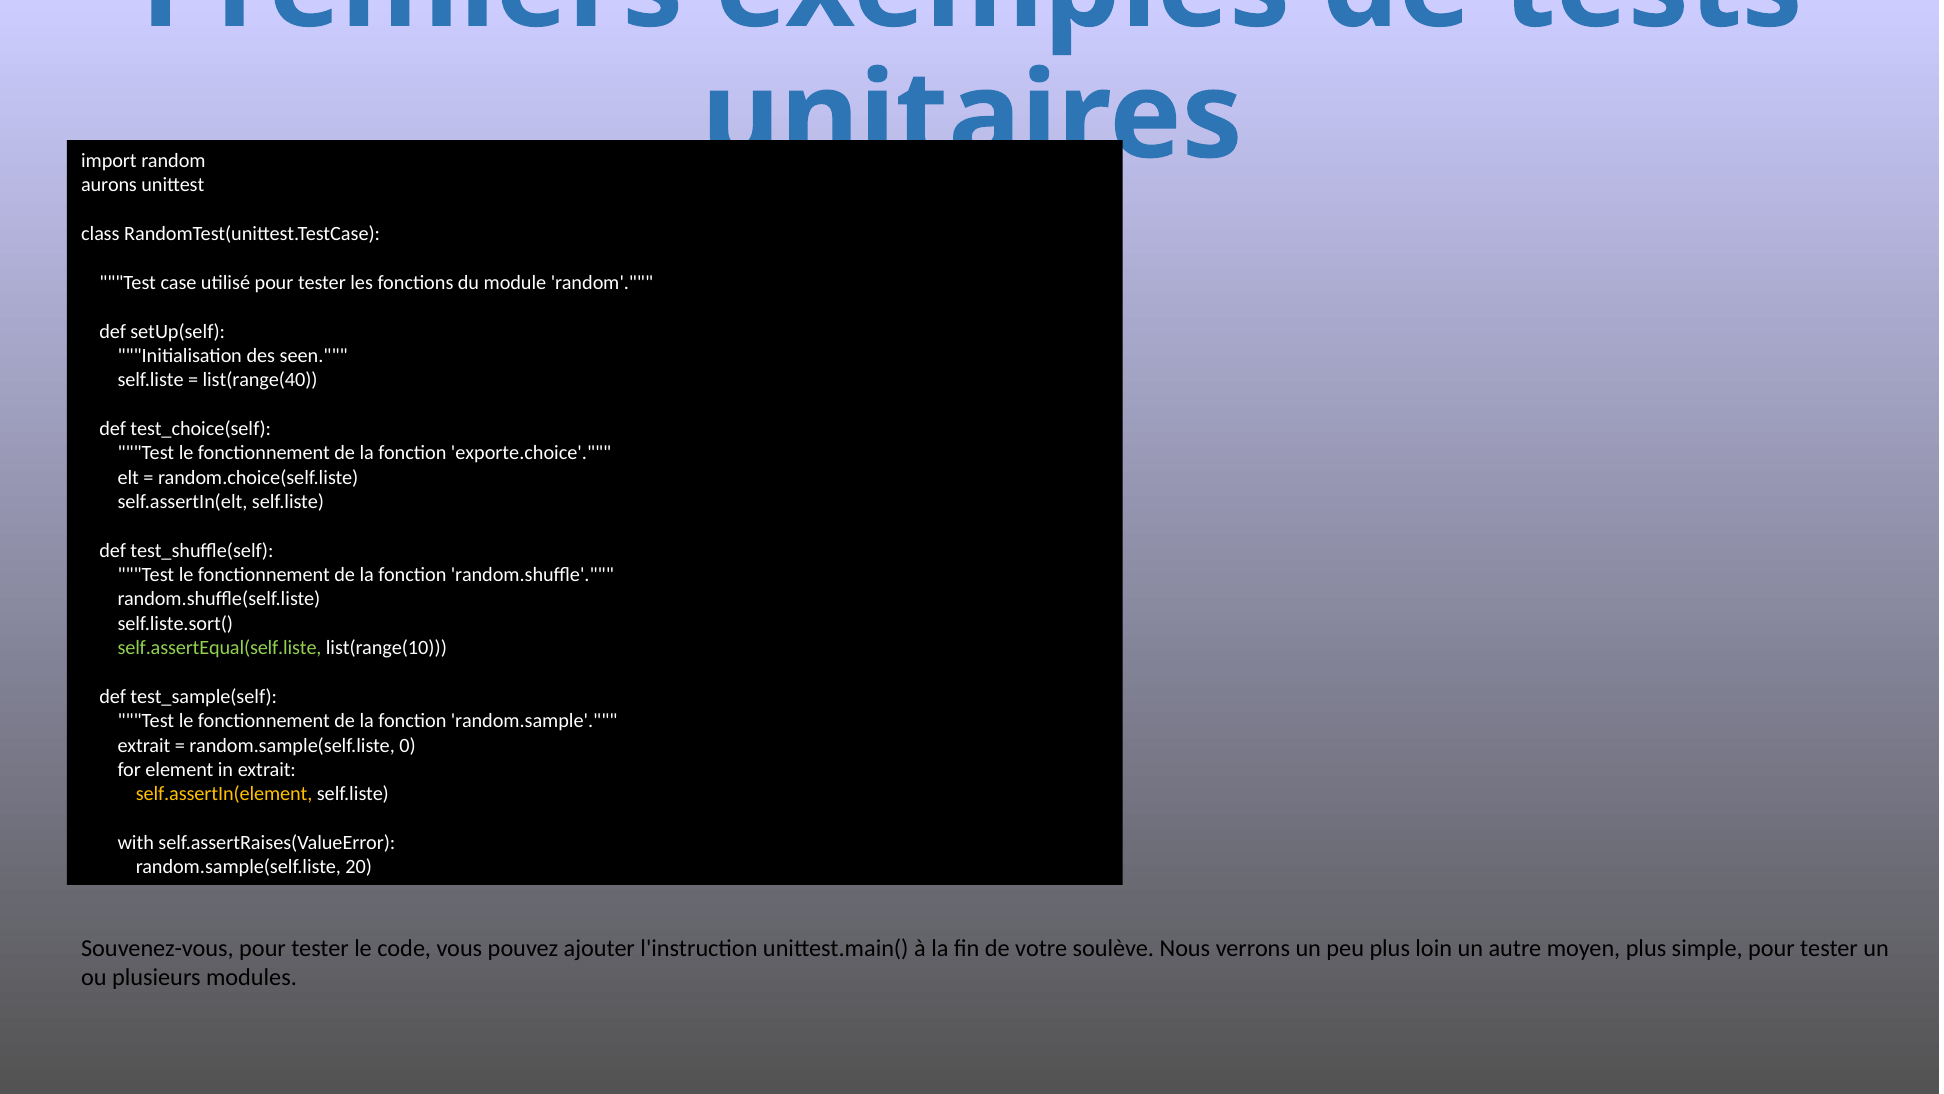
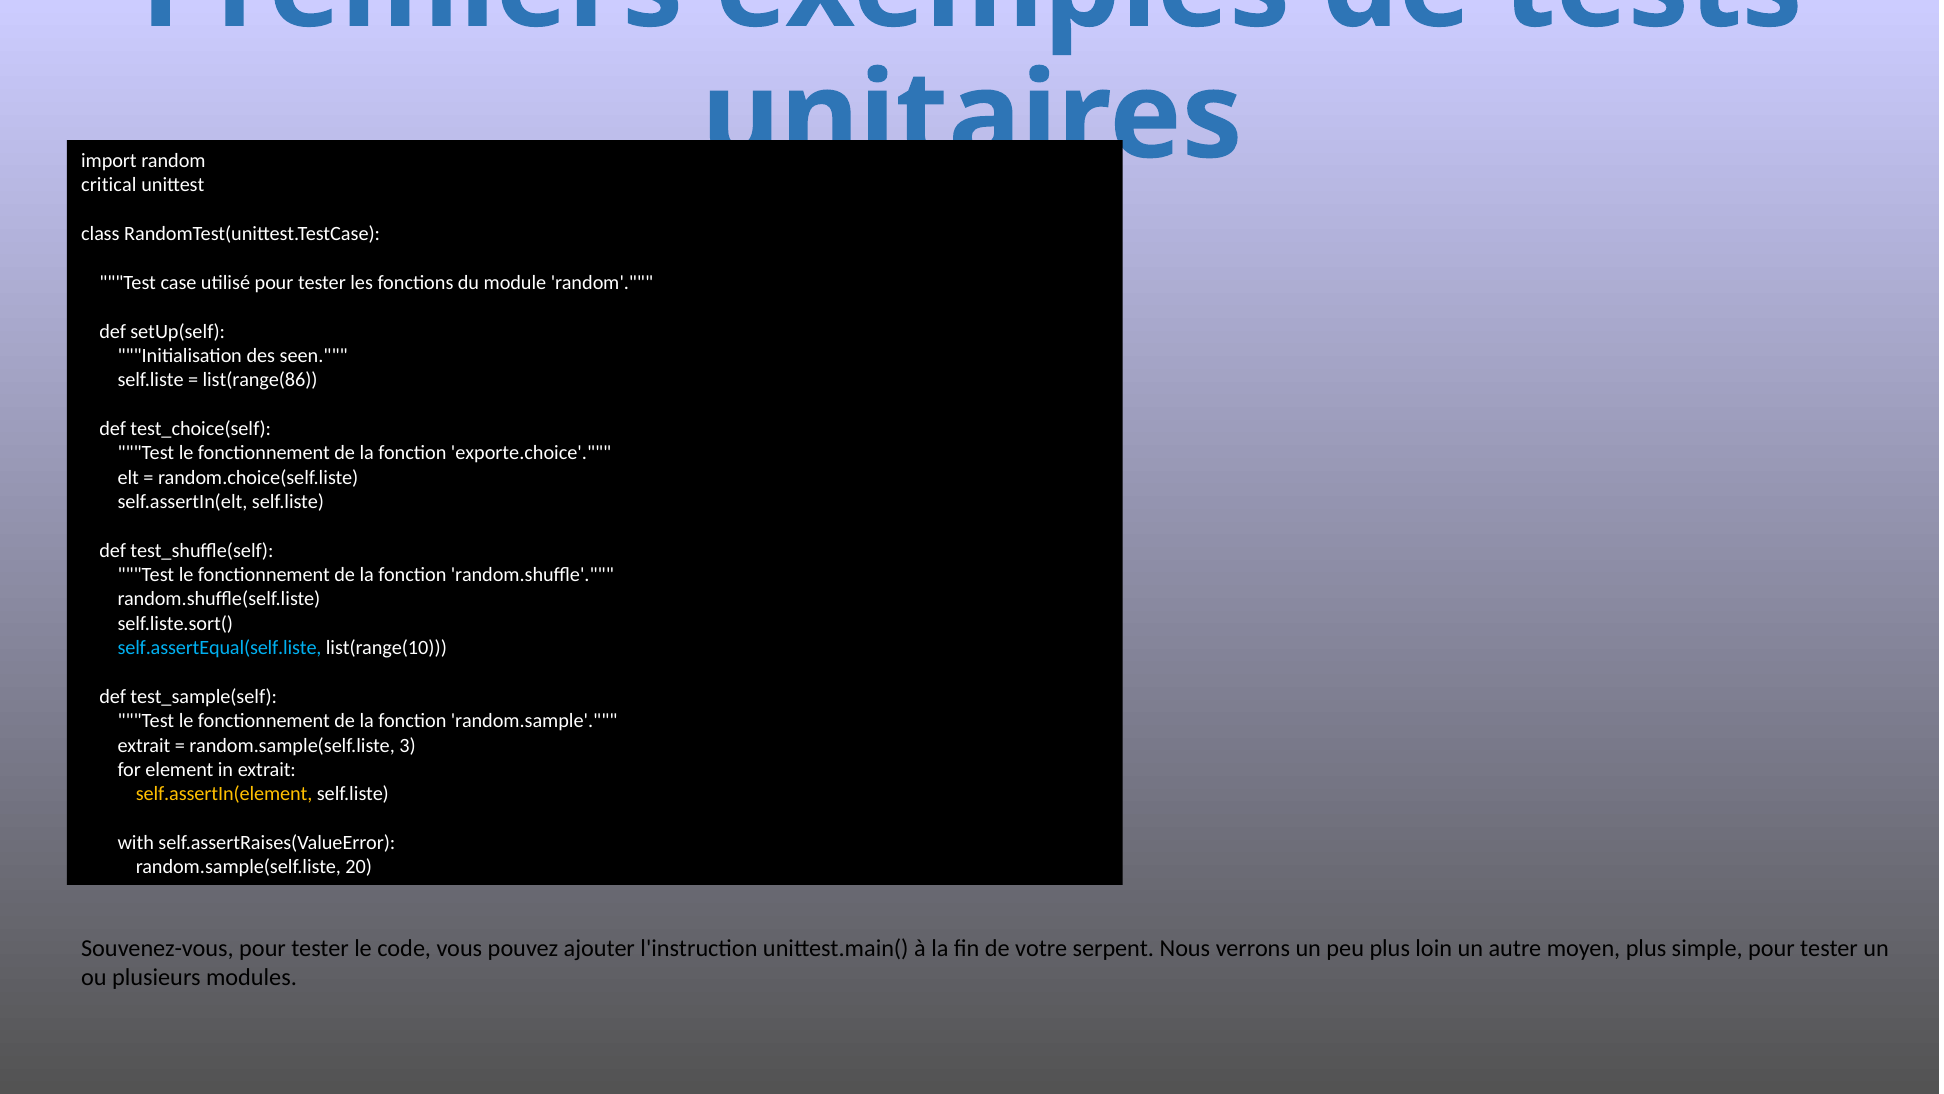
aurons: aurons -> critical (109, 185)
list(range(40: list(range(40 -> list(range(86 (260, 380)
self.assertEqual(self.liste colour: light green -> light blue (220, 648)
0: 0 -> 3 (407, 745)
soulève: soulève -> serpent (1113, 948)
